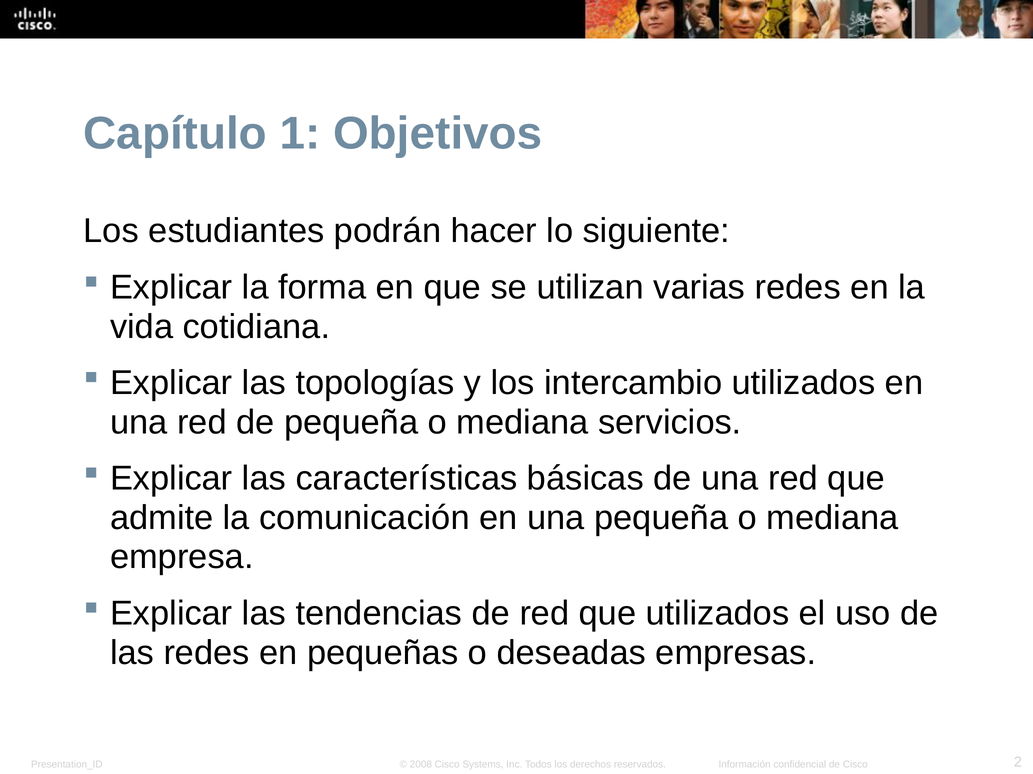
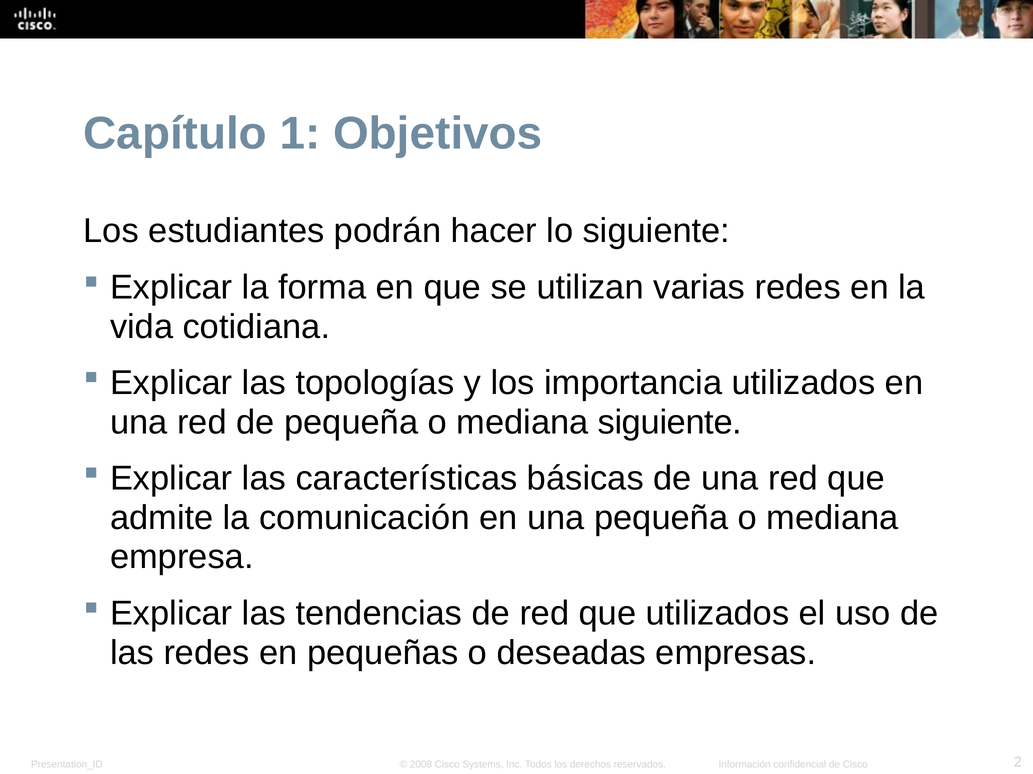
intercambio: intercambio -> importancia (633, 383)
mediana servicios: servicios -> siguiente (670, 423)
